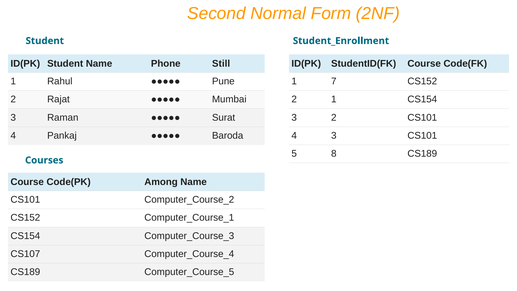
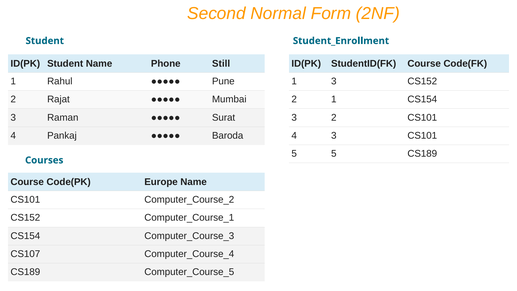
1 7: 7 -> 3 (334, 81)
5 8: 8 -> 5 (334, 154)
Among: Among -> Europe (161, 182)
